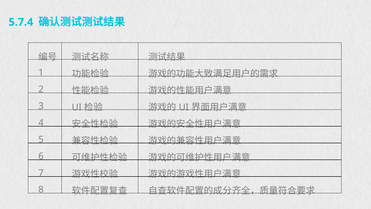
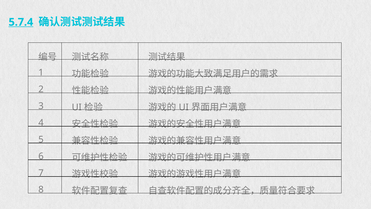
5.7.4 underline: none -> present (21, 22)
